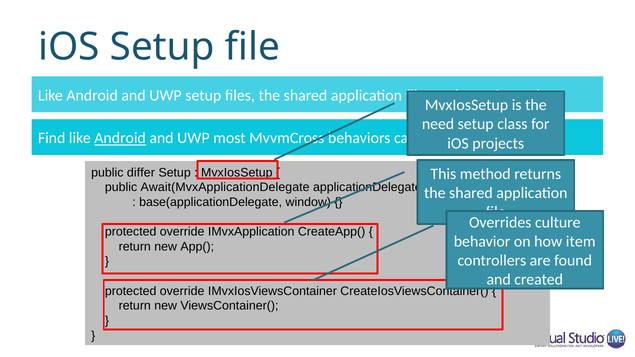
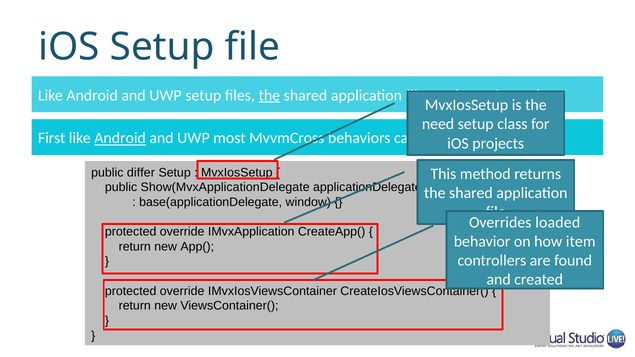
the underline: none -> present (269, 95)
Find: Find -> First (52, 138)
Await(MvxApplicationDelegate: Await(MvxApplicationDelegate -> Show(MvxApplicationDelegate (225, 187)
culture: culture -> loaded (558, 222)
